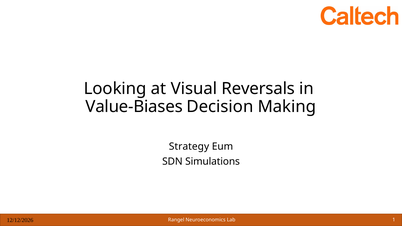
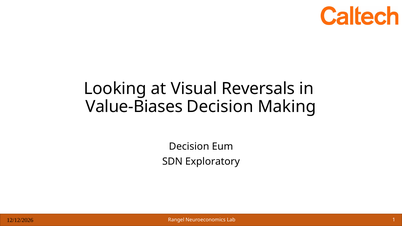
Strategy: Strategy -> Decision (189, 147)
Simulations: Simulations -> Exploratory (213, 162)
